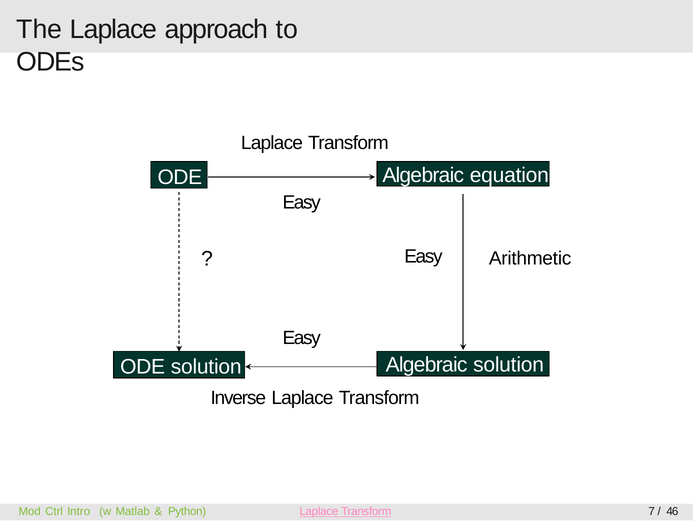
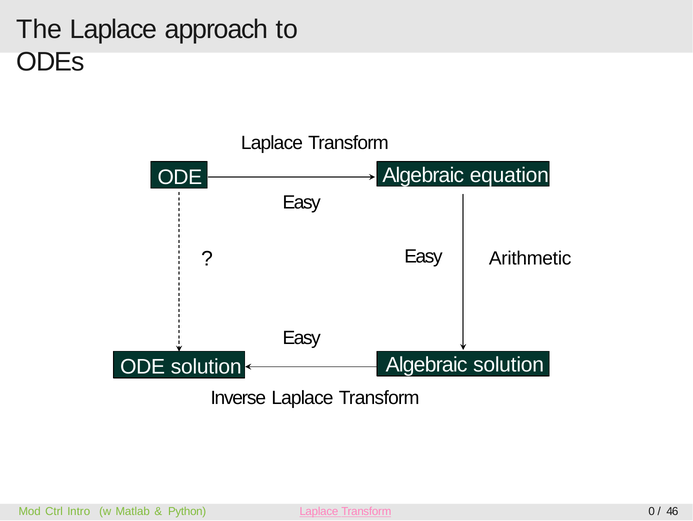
7: 7 -> 0 (652, 511)
